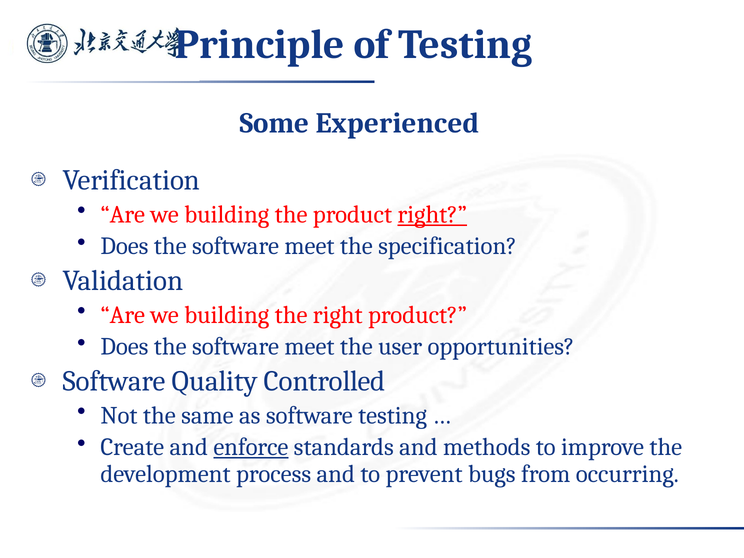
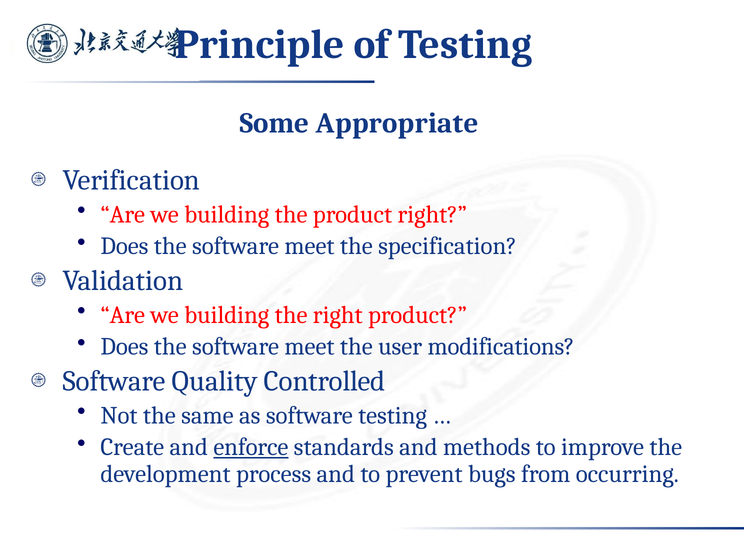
Experienced: Experienced -> Appropriate (397, 123)
right underline: present -> none (432, 214)
opportunities: opportunities -> modifications (501, 347)
